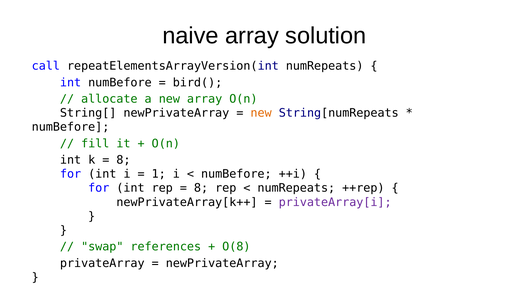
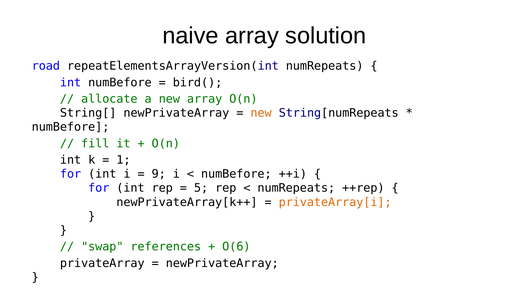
call: call -> road (46, 66)
8: 8 -> 1 (123, 160)
1: 1 -> 9 (159, 174)
8: 8 -> 5 (201, 188)
privateArray[i colour: purple -> orange (335, 203)
O(8: O(8 -> O(6 (236, 247)
